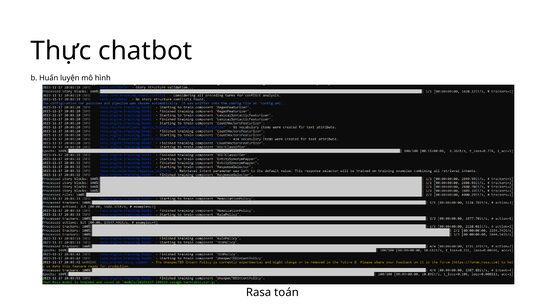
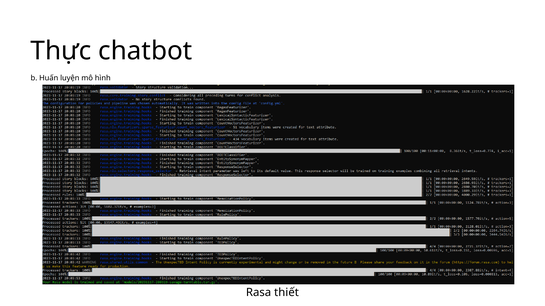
toán: toán -> thiết (287, 293)
